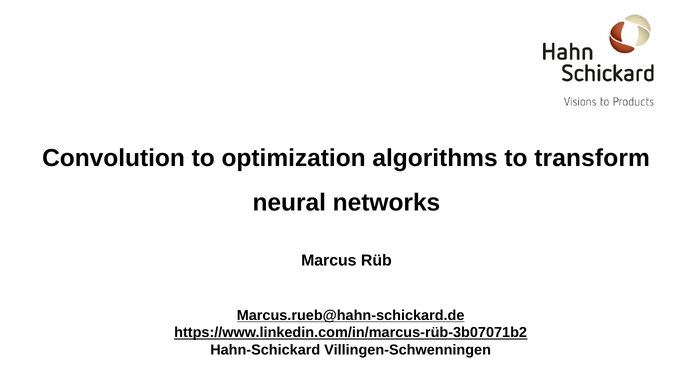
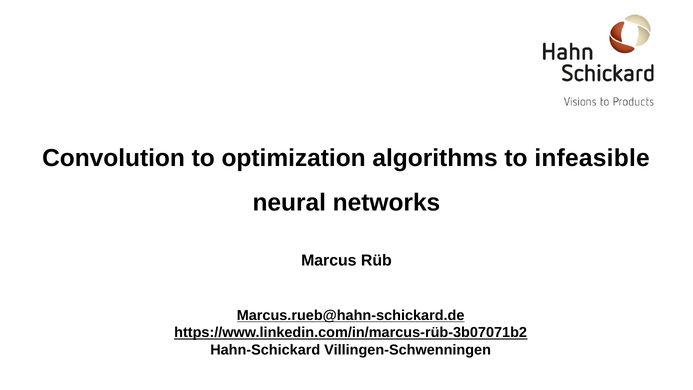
transform: transform -> infeasible (592, 158)
